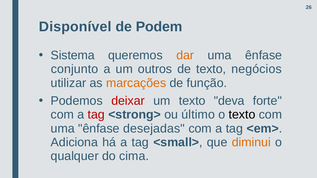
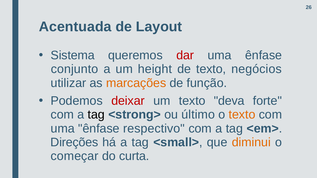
Disponível: Disponível -> Acentuada (75, 27)
Podem: Podem -> Layout (159, 27)
dar colour: orange -> red (185, 55)
outros: outros -> height (155, 69)
tag colour: red -> black (96, 115)
texto colour: black -> orange (242, 115)
desejadas: desejadas -> respectivo (154, 129)
Adiciona: Adiciona -> Direções (74, 143)
qualquer: qualquer -> começar (75, 156)
cima: cima -> curta (134, 156)
